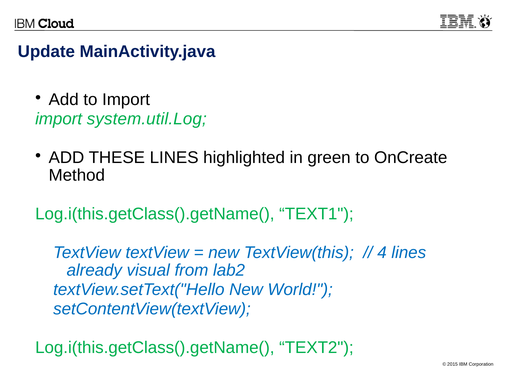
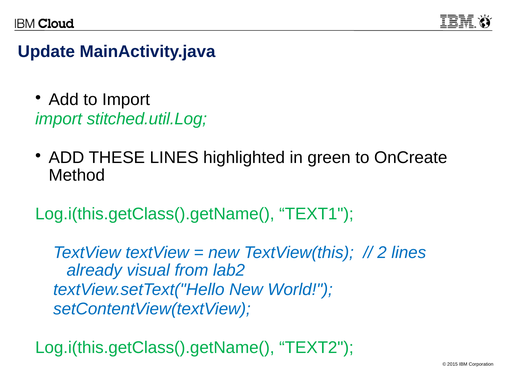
system.util.Log: system.util.Log -> stitched.util.Log (147, 119)
4: 4 -> 2 (382, 253)
